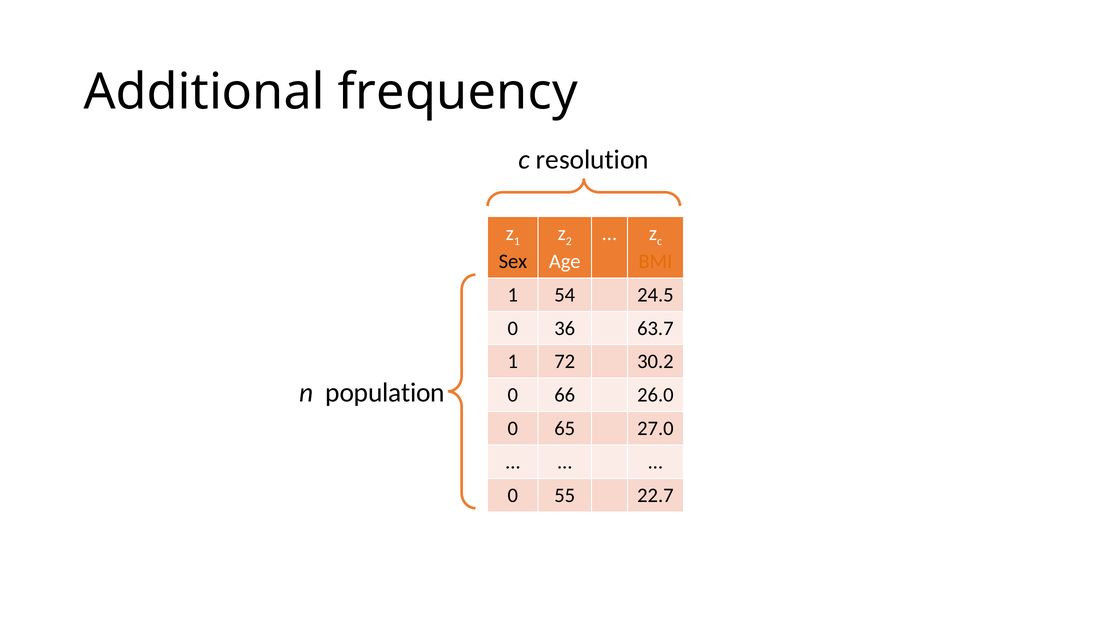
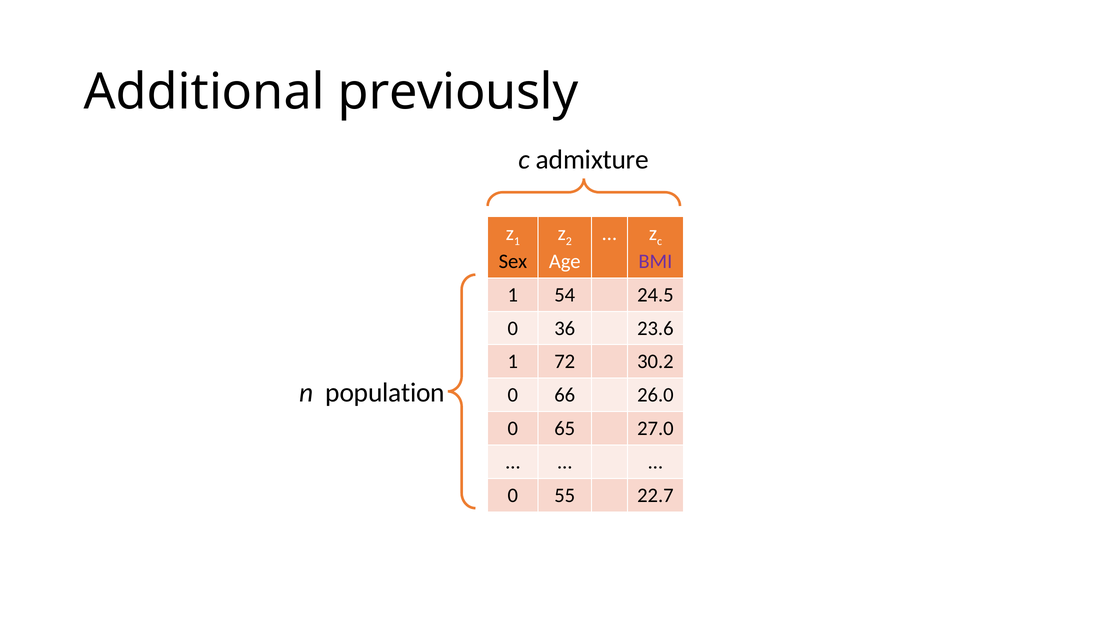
frequency: frequency -> previously (458, 92)
resolution: resolution -> admixture (592, 160)
BMI colour: orange -> purple (655, 262)
63.7: 63.7 -> 23.6 (655, 328)
